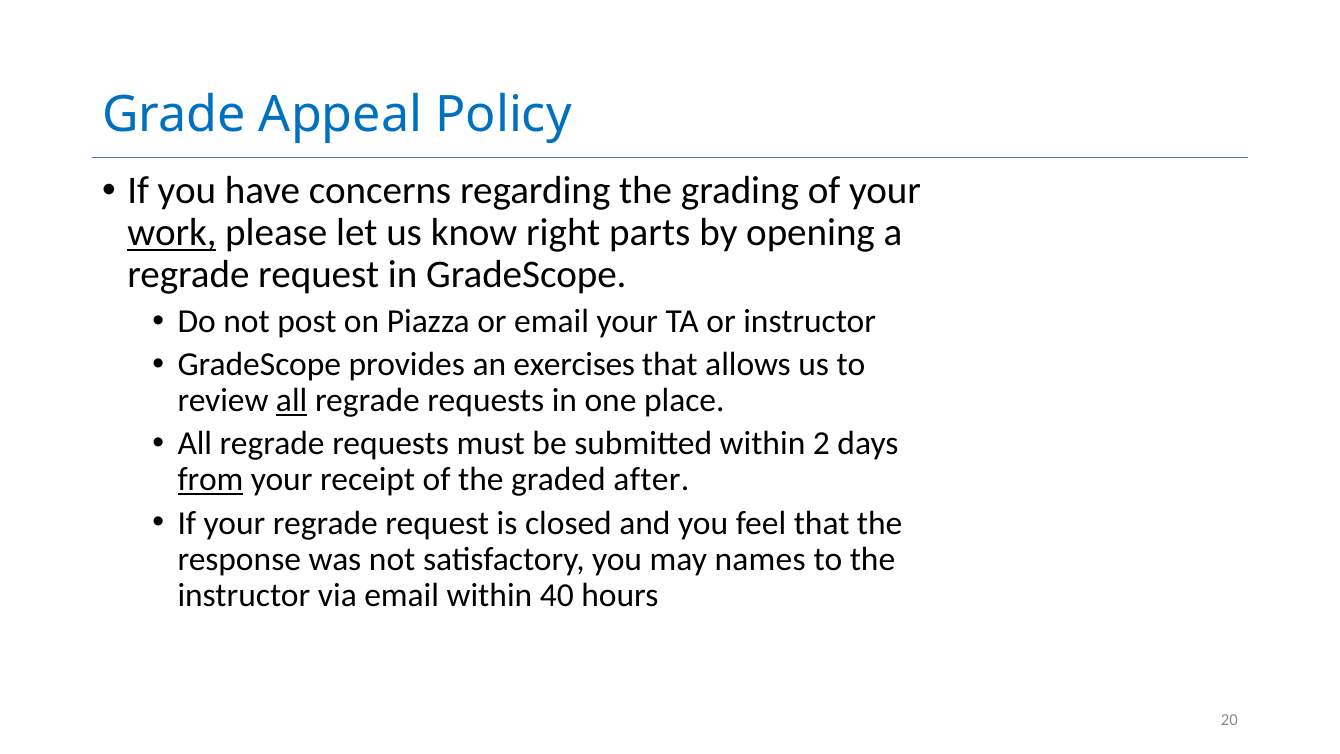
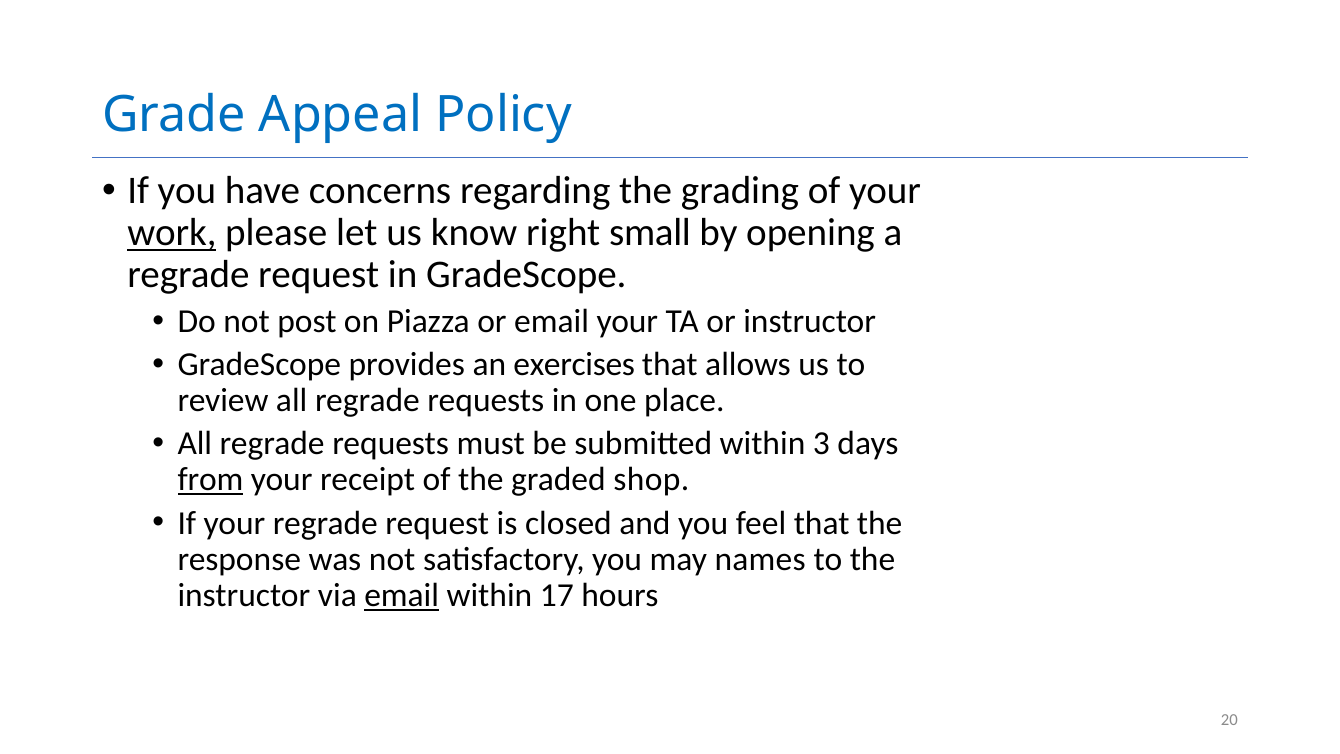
parts: parts -> small (650, 233)
all underline: present -> none (292, 400)
2: 2 -> 3 (821, 444)
after: after -> shop (651, 480)
email underline: none -> present (402, 595)
40: 40 -> 17 (557, 595)
